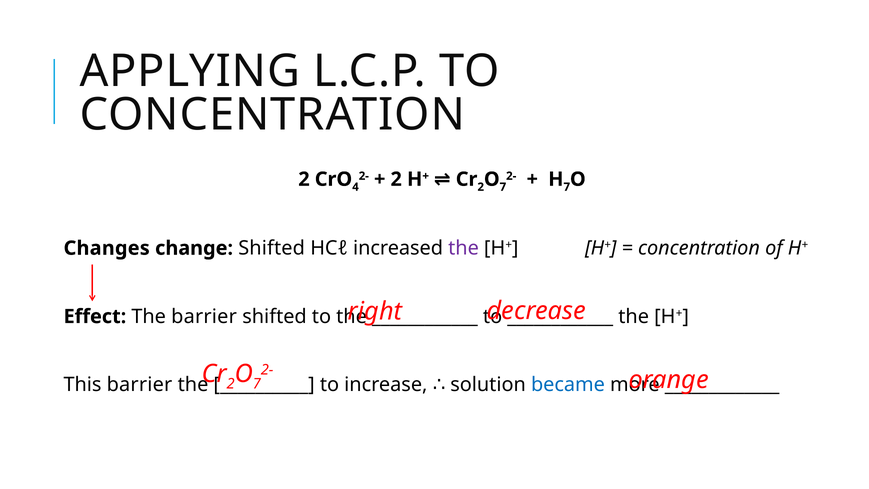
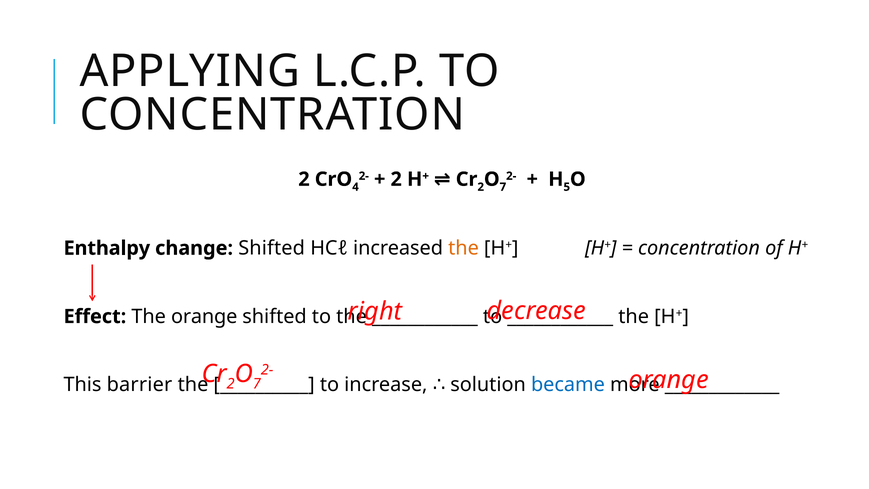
7: 7 -> 5 (567, 187)
Changes: Changes -> Enthalpy (107, 248)
the colour: purple -> orange (464, 248)
The barrier: barrier -> orange (204, 316)
